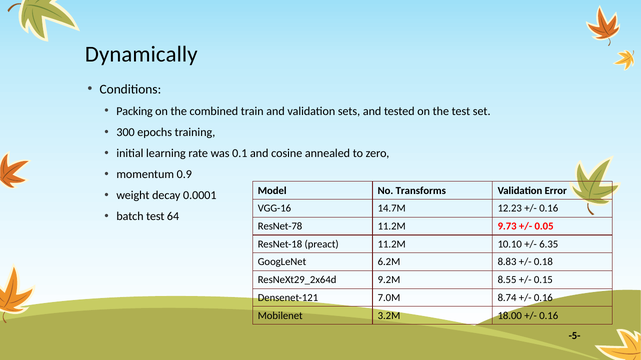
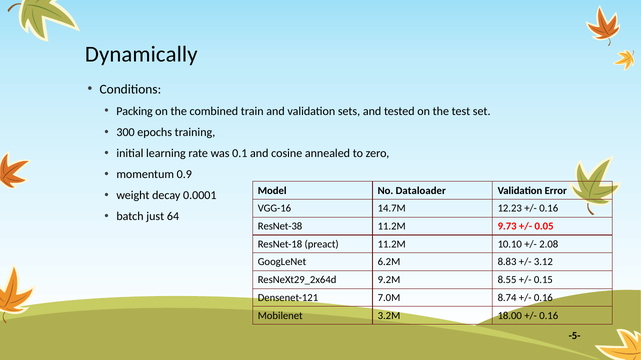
Transforms: Transforms -> Dataloader (421, 191)
batch test: test -> just (155, 217)
ResNet-78: ResNet-78 -> ResNet-38 (280, 227)
6.35: 6.35 -> 2.08 (549, 244)
0.18: 0.18 -> 3.12 (543, 262)
